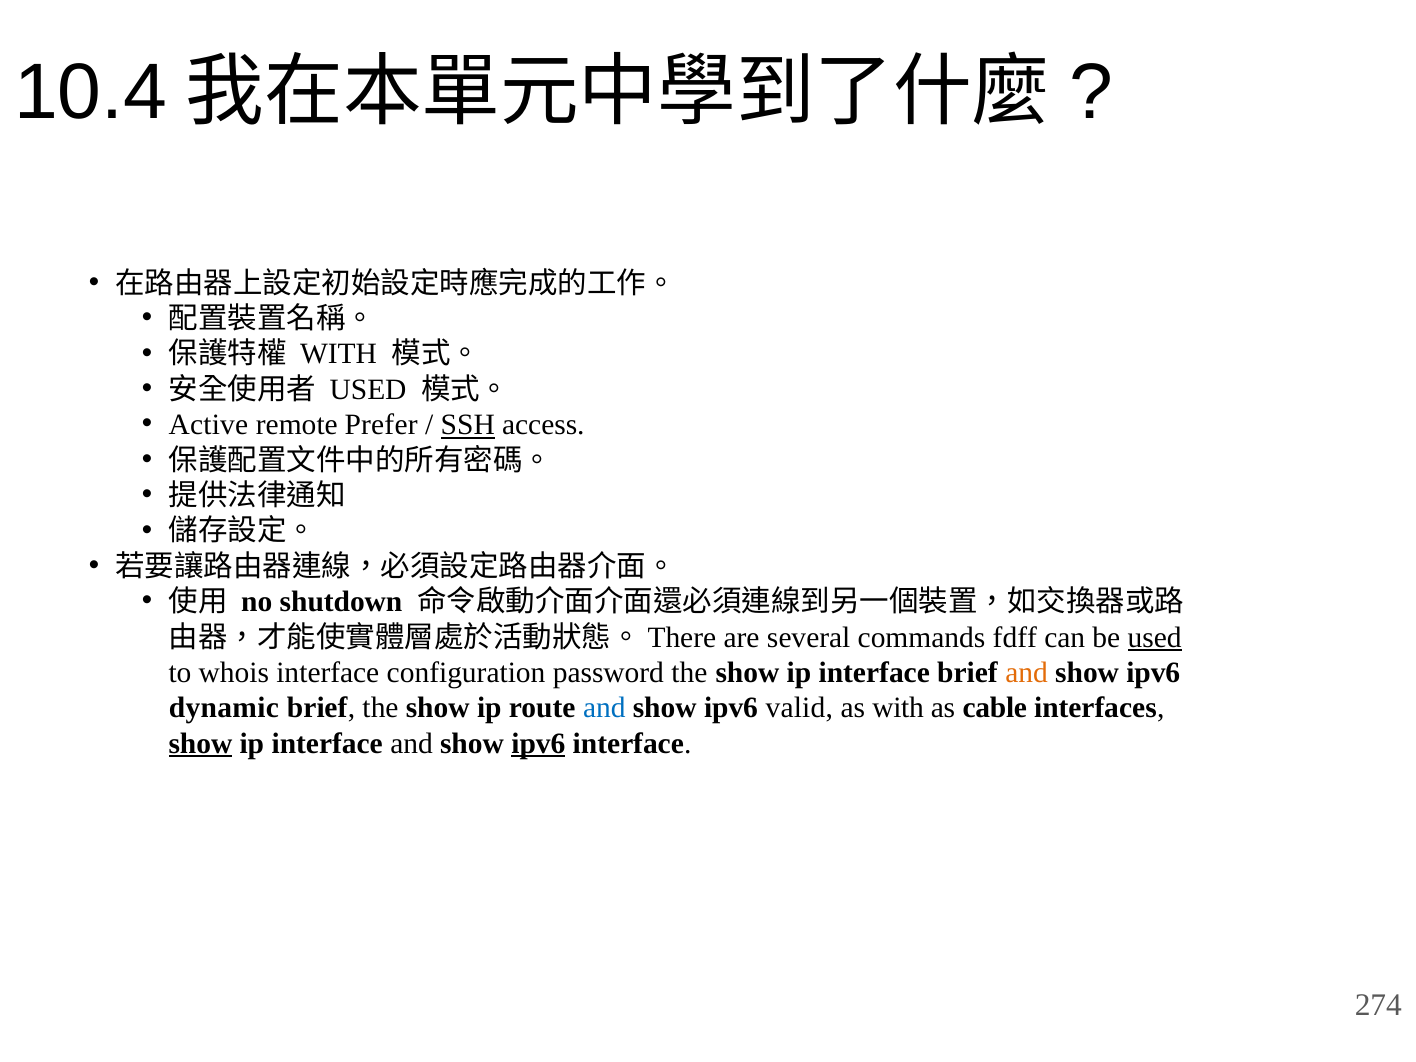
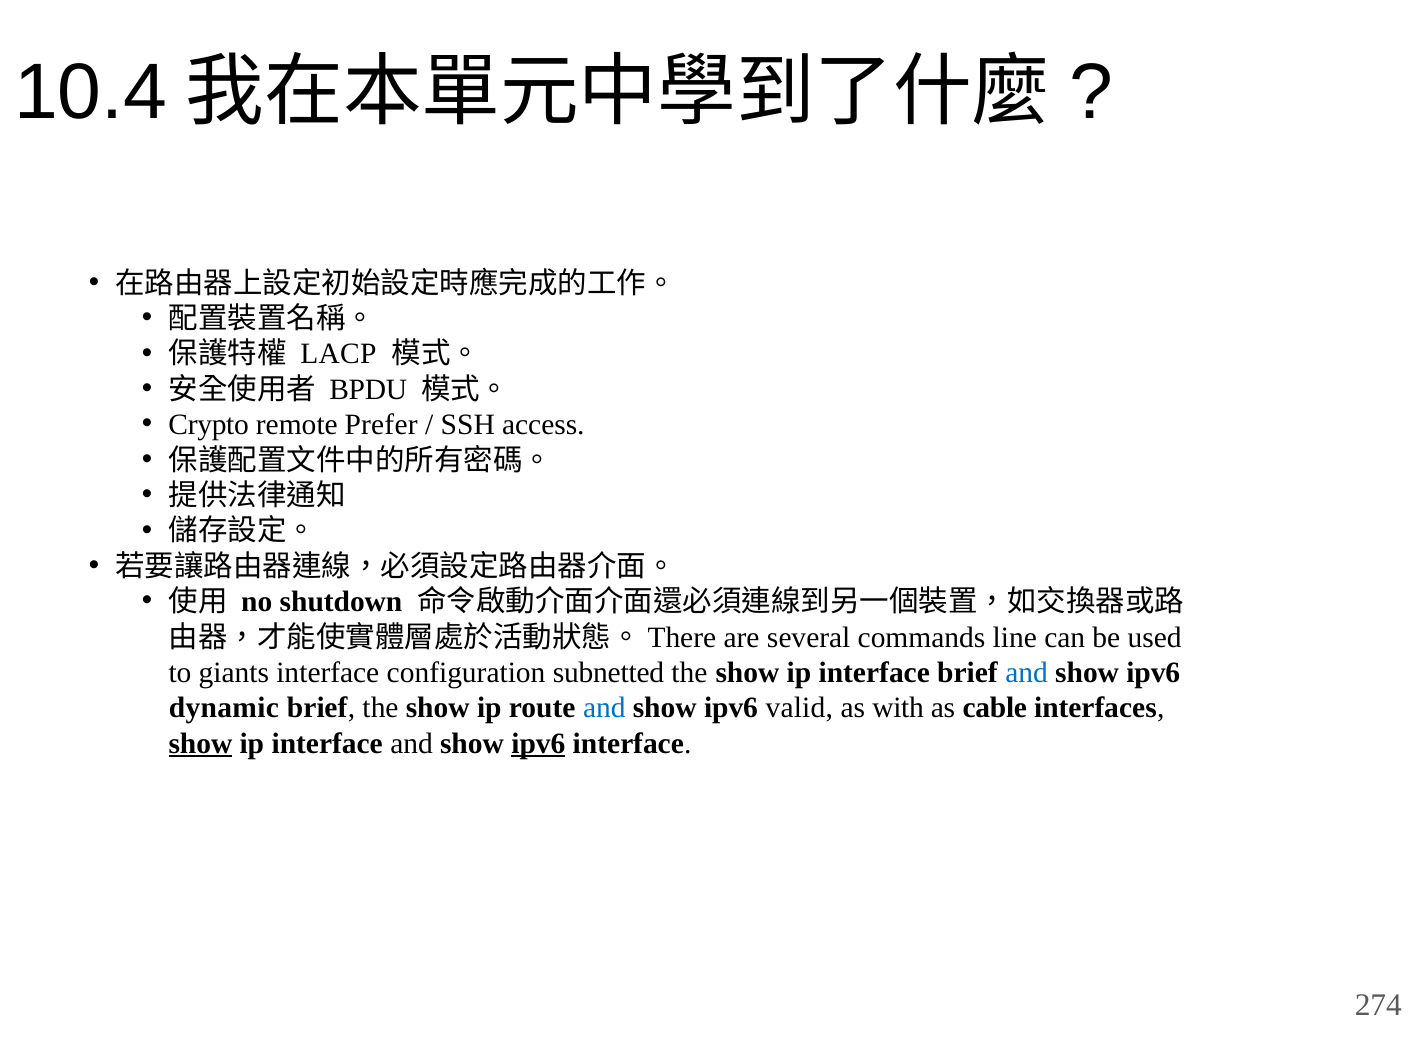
WITH: WITH -> LACP (338, 354)
USED: USED -> BPDU (368, 390)
Active: Active -> Crypto (209, 425)
SSH underline: present -> none (468, 425)
fdff: fdff -> line (1015, 637)
used underline: present -> none (1155, 637)
whois: whois -> giants (234, 673)
password: password -> subnetted (609, 673)
and colour: orange -> blue (1027, 673)
